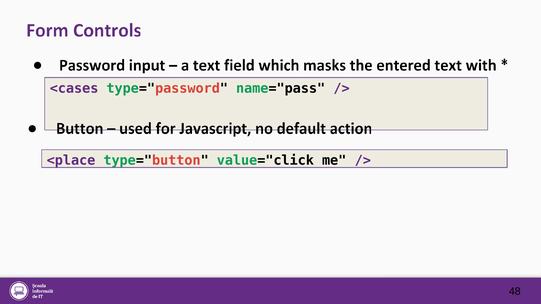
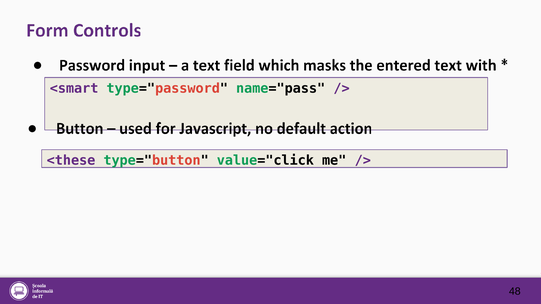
<cases: <cases -> <smart (74, 88)
<place: <place -> <these (71, 160)
